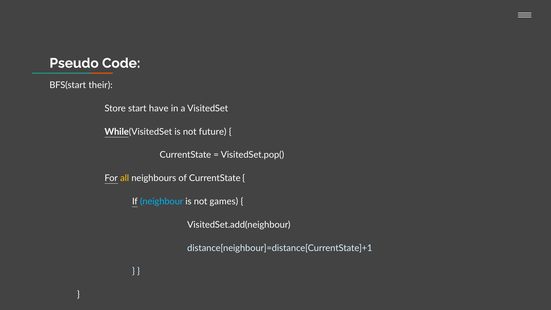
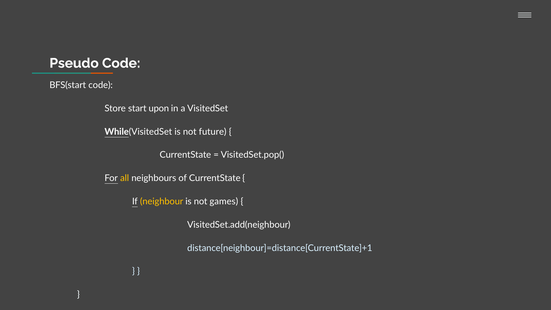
BFS(start their: their -> code (101, 85)
have: have -> upon (159, 108)
neighbour colour: light blue -> yellow (162, 201)
